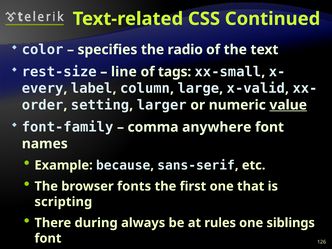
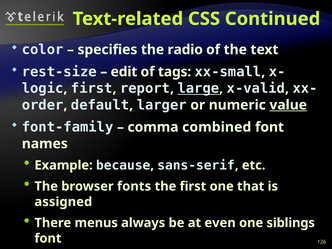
line: line -> edit (124, 72)
every: every -> logic (43, 88)
label: label -> first (92, 88)
column: column -> report (145, 88)
large underline: none -> present (198, 88)
setting: setting -> default (100, 105)
anywhere: anywhere -> combined (217, 127)
scripting: scripting -> assigned (63, 202)
during: during -> menus (96, 223)
rules: rules -> even (220, 223)
